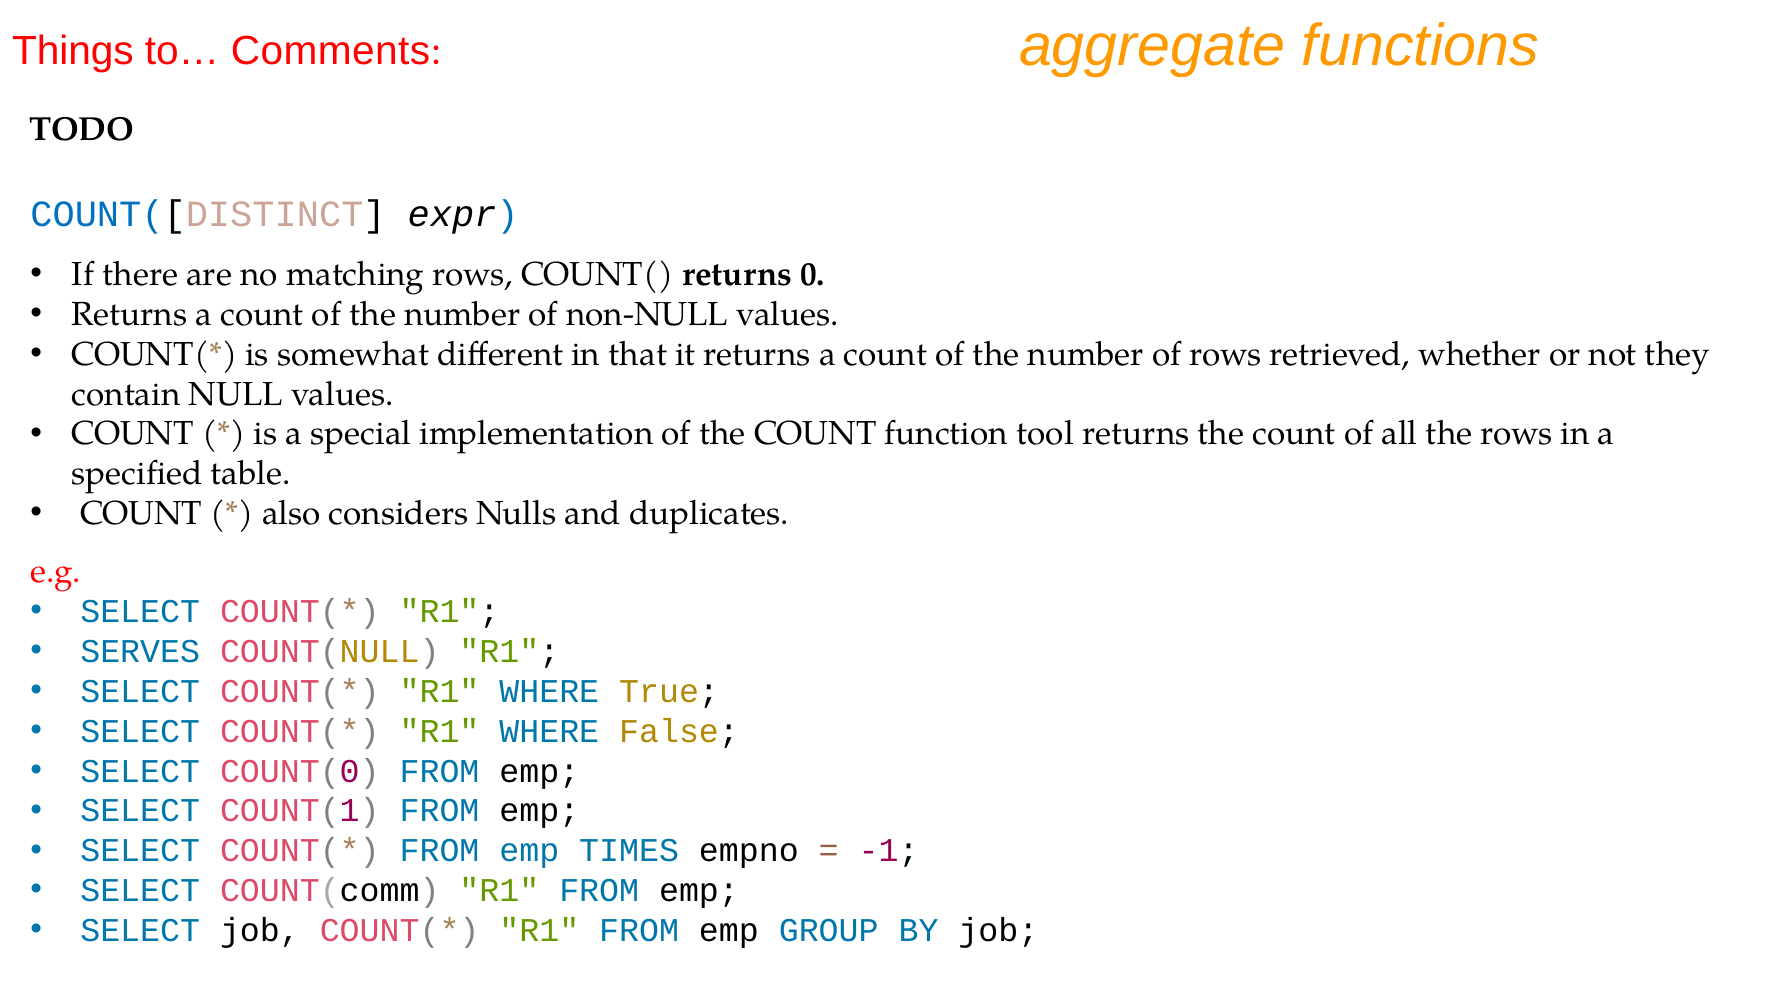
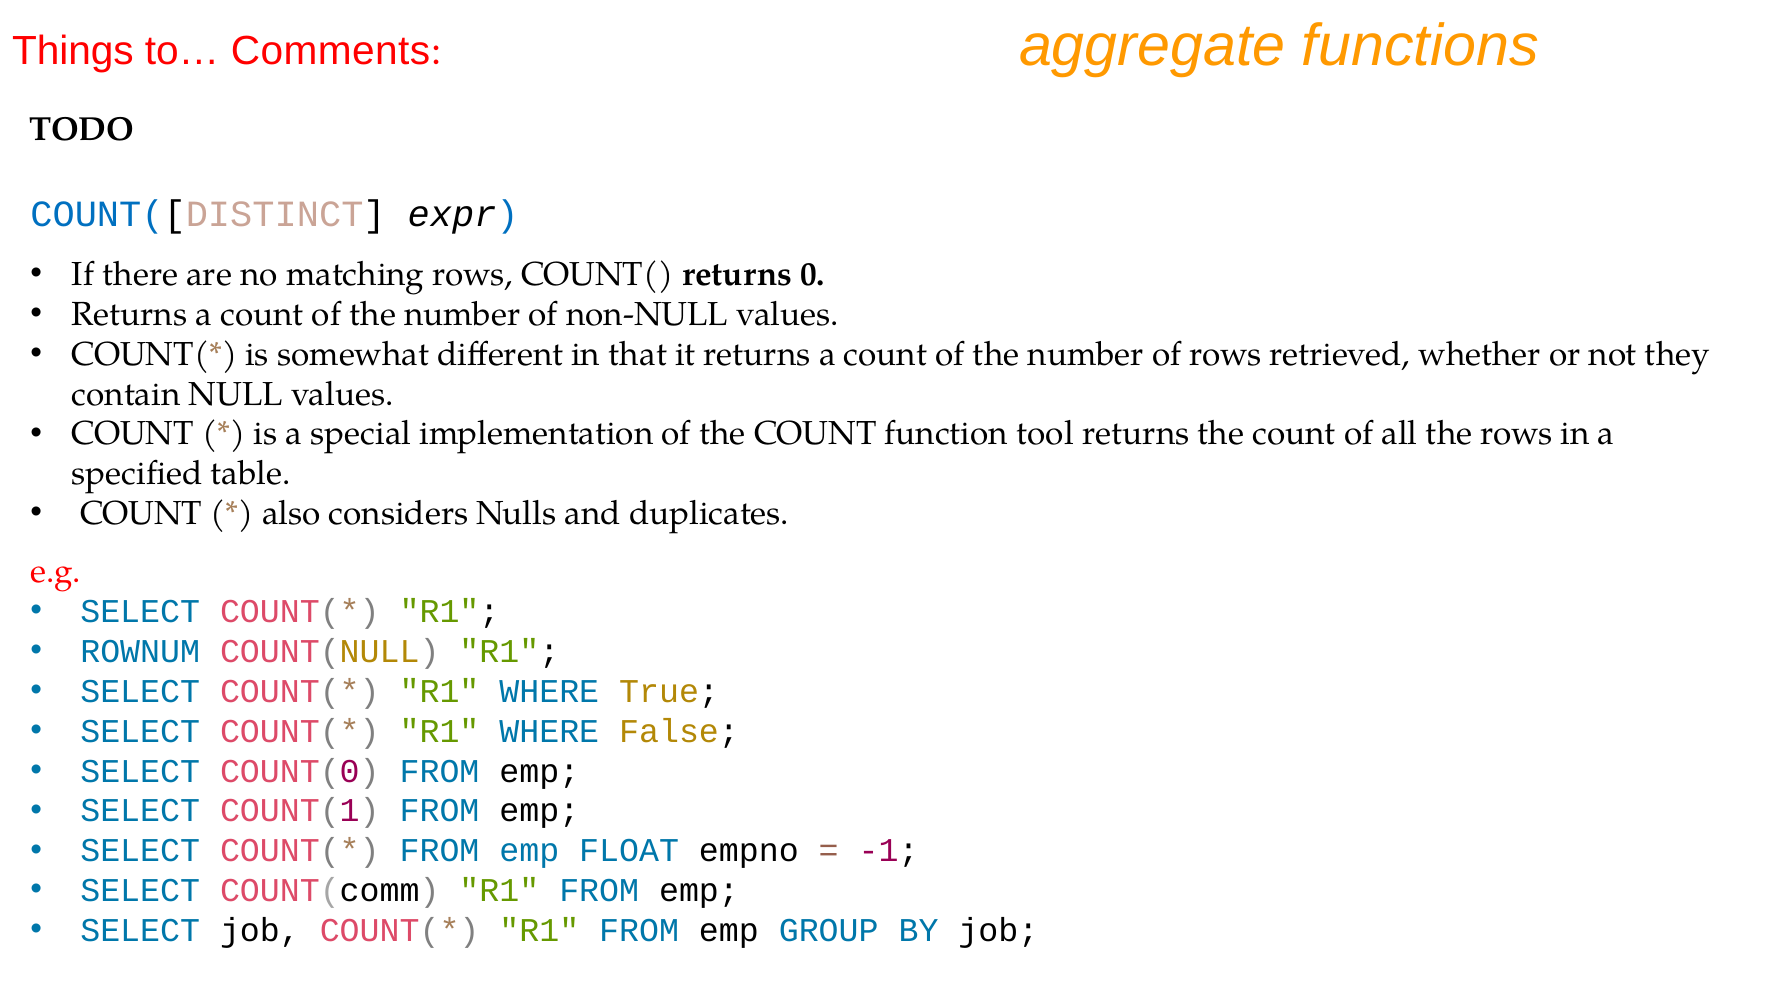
SERVES: SERVES -> ROWNUM (140, 651)
TIMES: TIMES -> FLOAT (629, 851)
